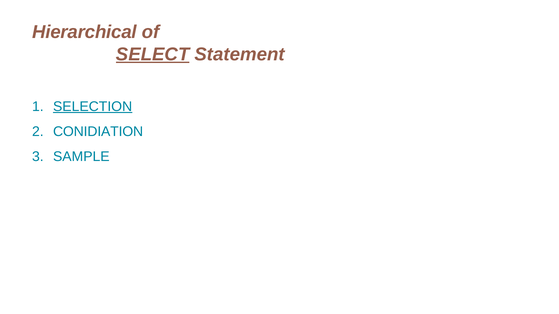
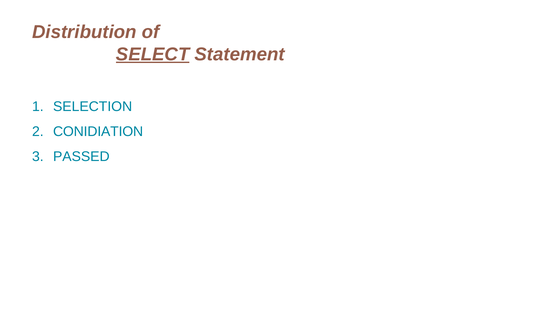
Hierarchical: Hierarchical -> Distribution (84, 32)
SELECTION underline: present -> none (93, 107)
SAMPLE: SAMPLE -> PASSED (81, 157)
